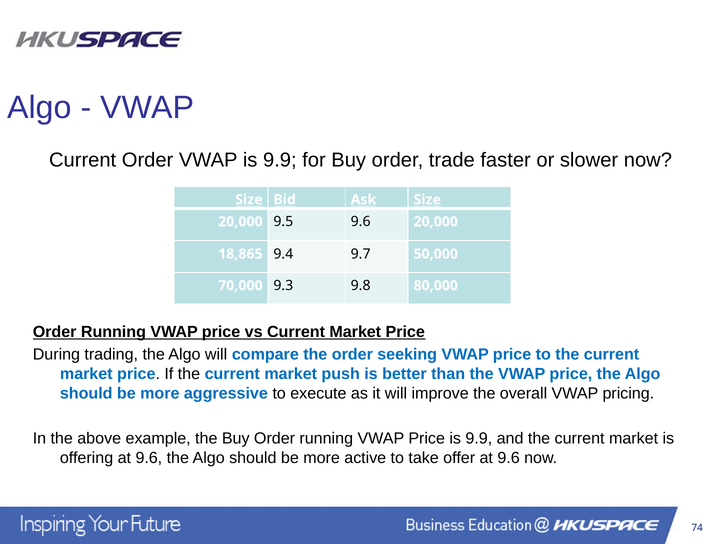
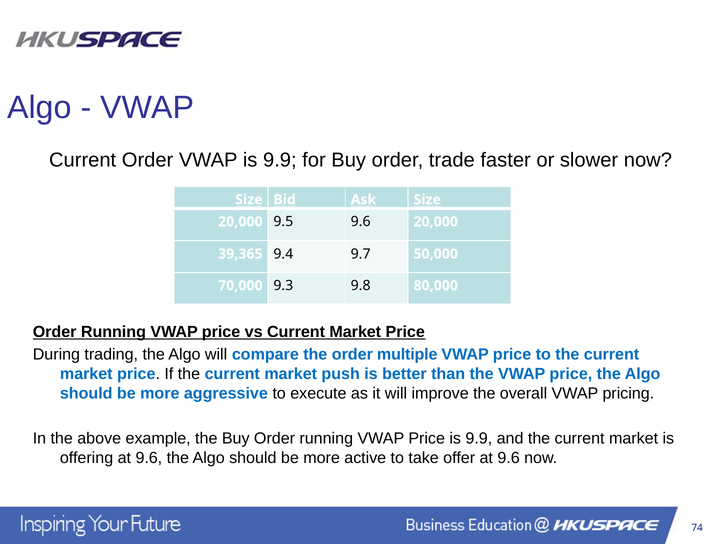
18,865: 18,865 -> 39,365 (240, 254)
seeking: seeking -> multiple (407, 354)
